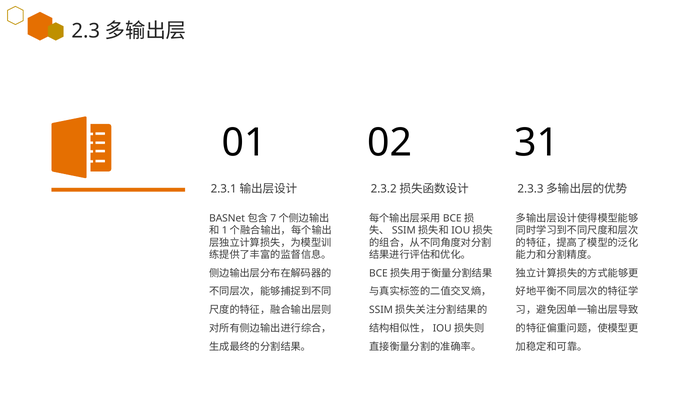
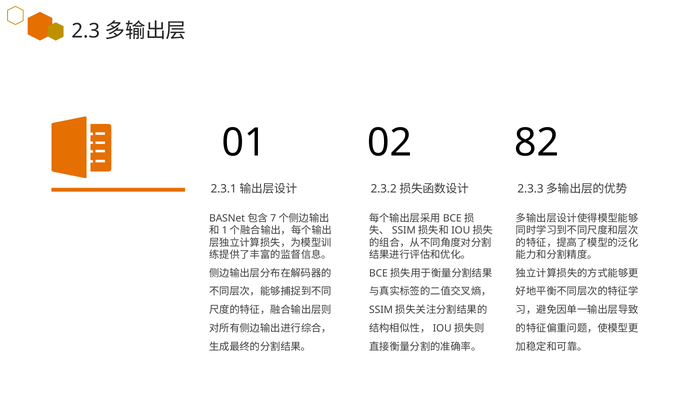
31: 31 -> 82 (537, 142)
